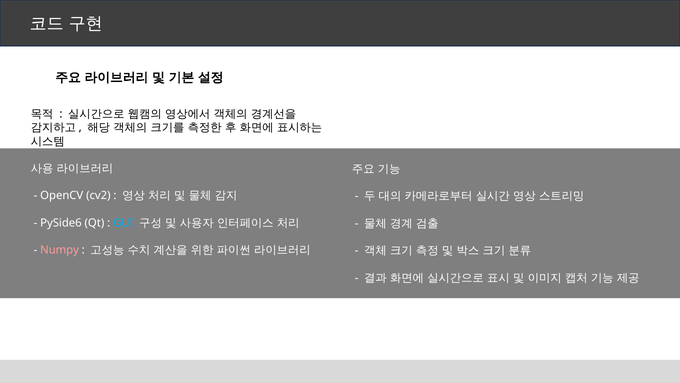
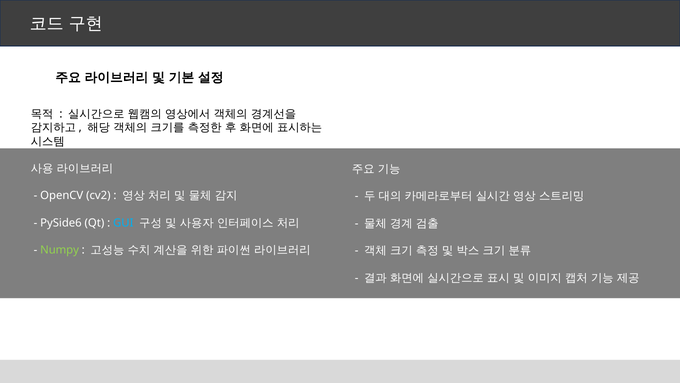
Numpy colour: pink -> light green (60, 250)
